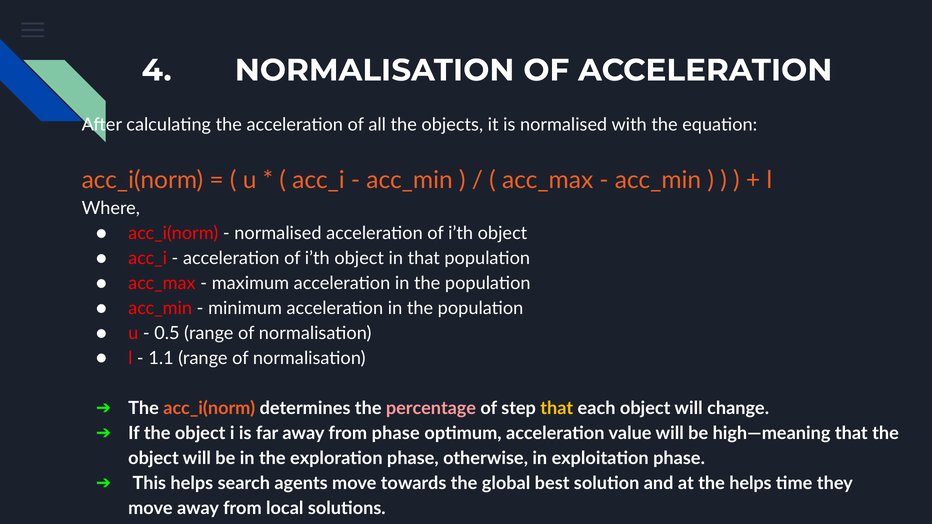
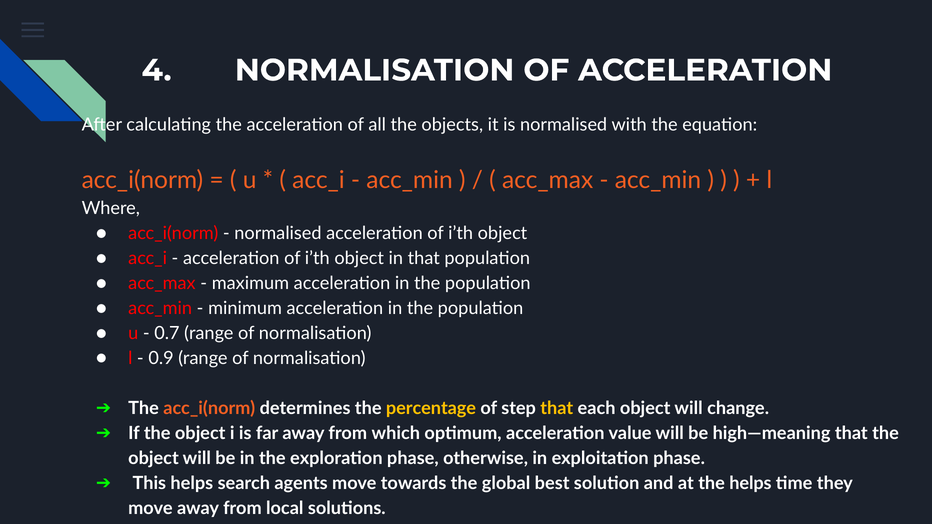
0.5: 0.5 -> 0.7 (167, 333)
1.1: 1.1 -> 0.9 (161, 358)
percentage colour: pink -> yellow (431, 408)
from phase: phase -> which (396, 433)
